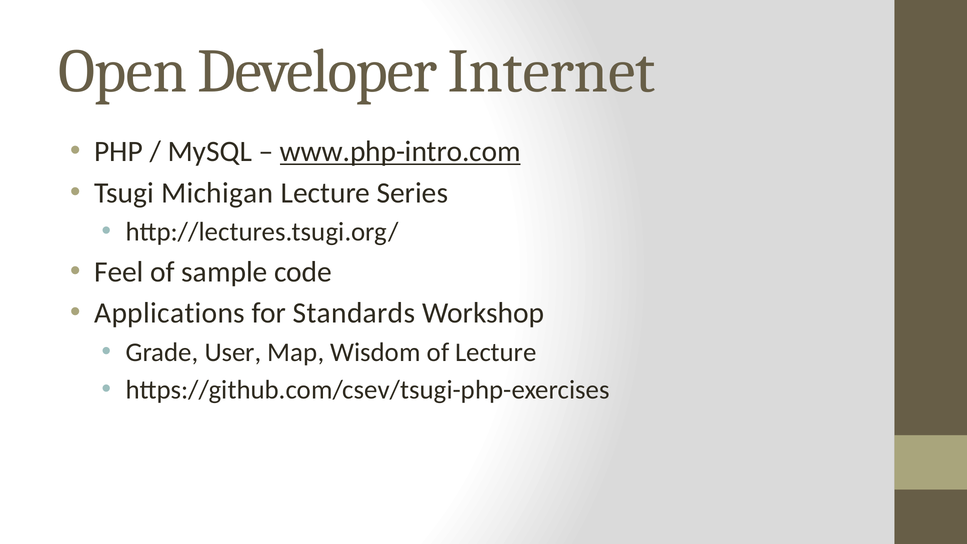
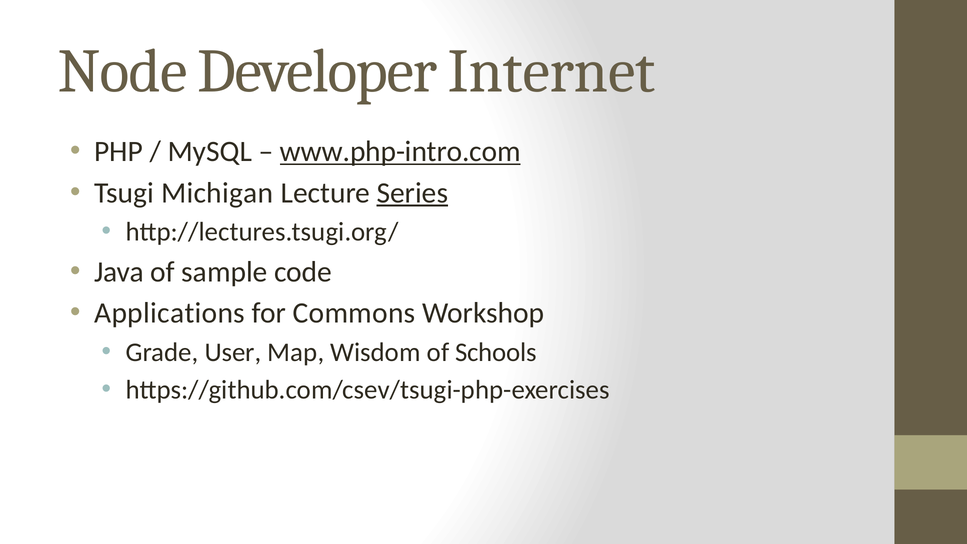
Open: Open -> Node (123, 71)
Series underline: none -> present (412, 193)
Feel: Feel -> Java (119, 272)
Standards: Standards -> Commons (354, 313)
of Lecture: Lecture -> Schools (496, 352)
